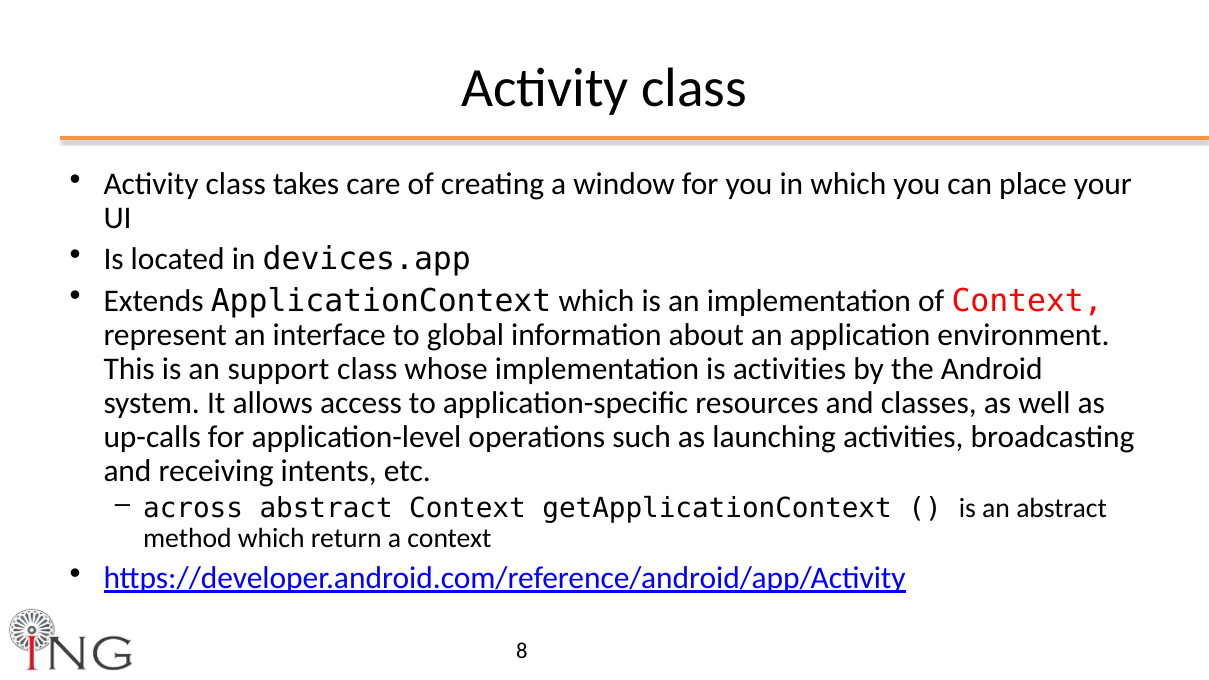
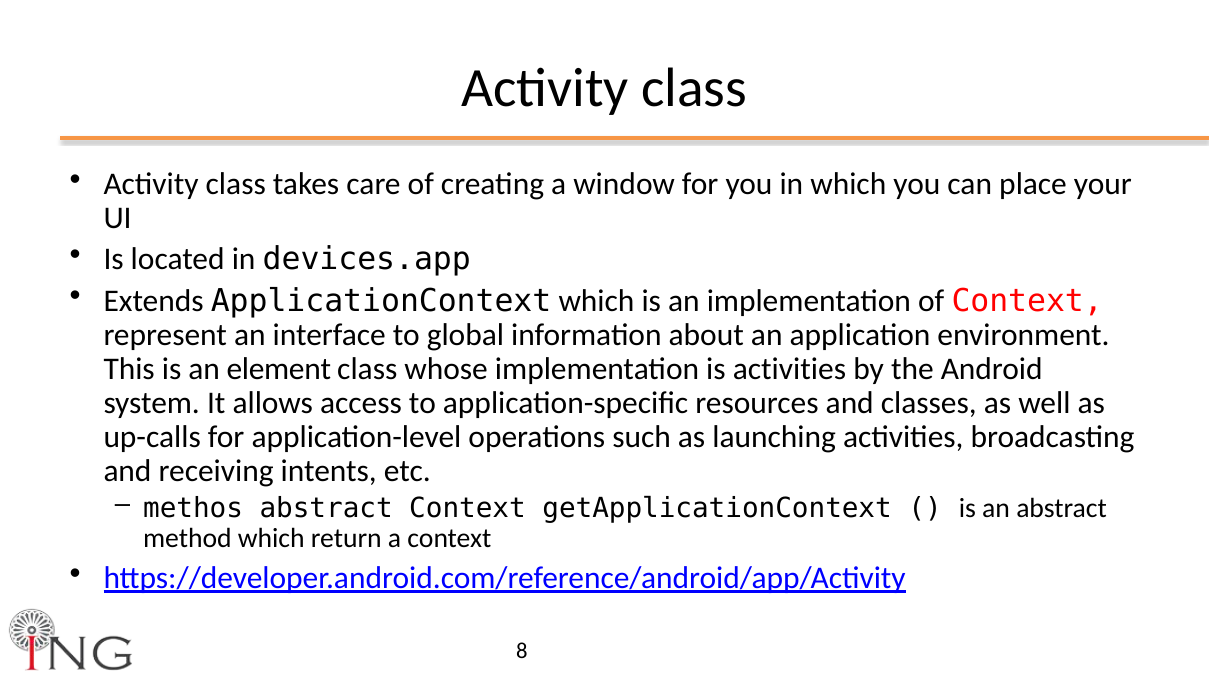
support: support -> element (279, 369)
across: across -> methos (193, 508)
